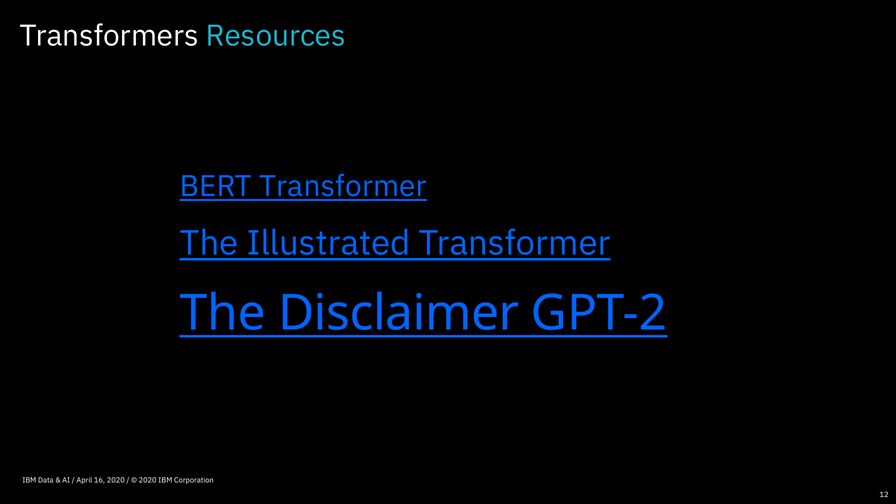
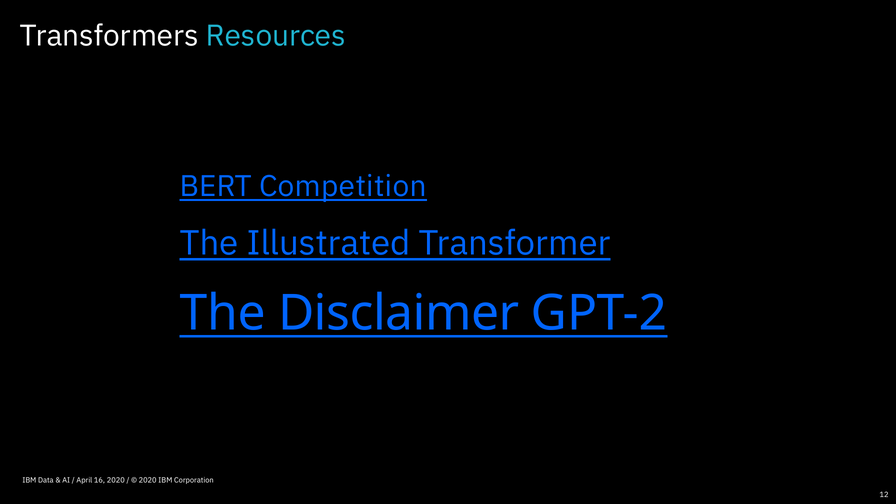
BERT Transformer: Transformer -> Competition (343, 186)
